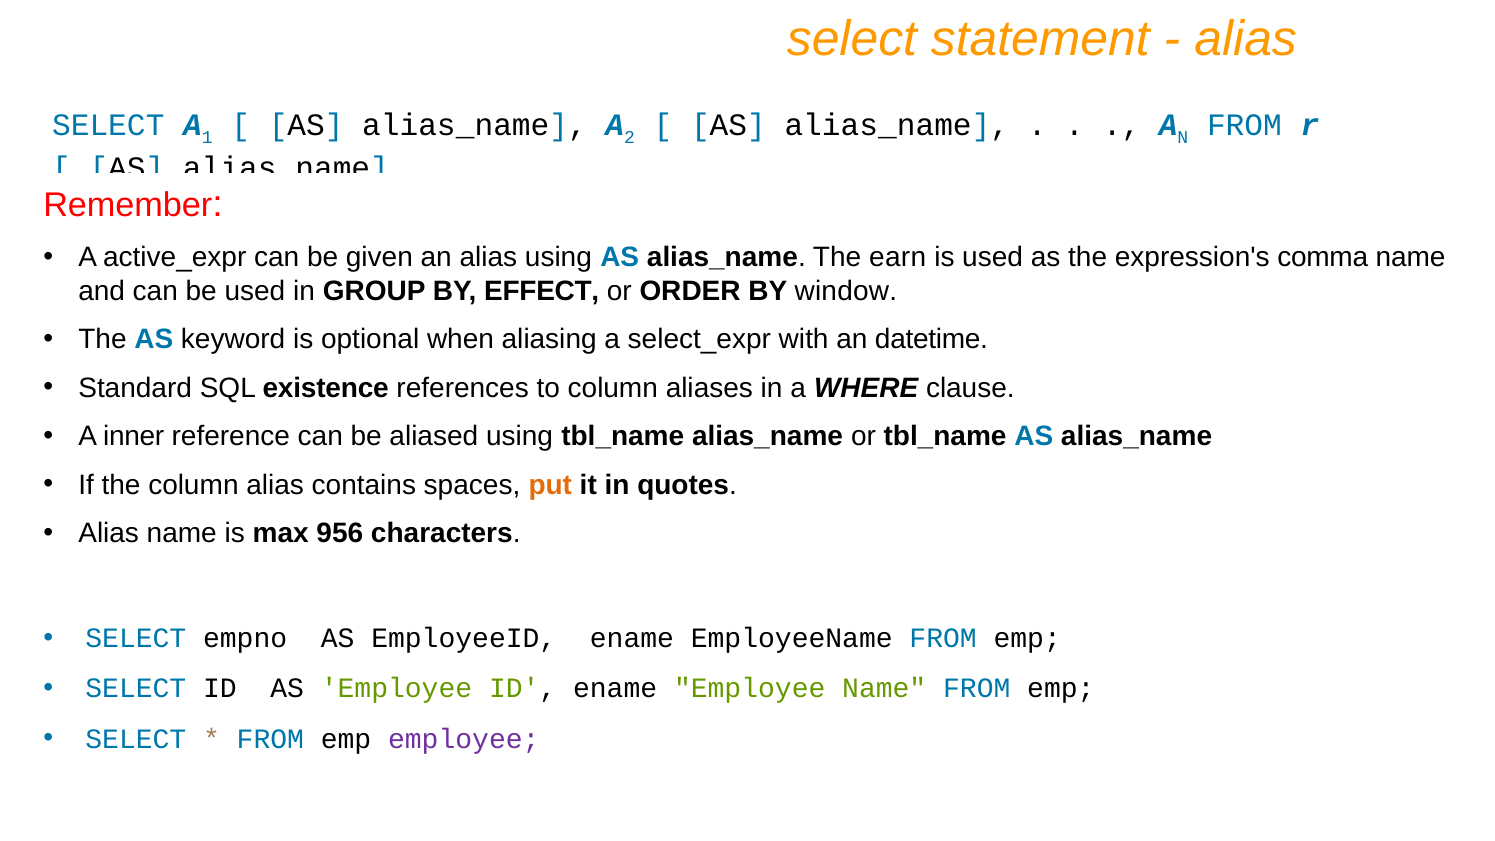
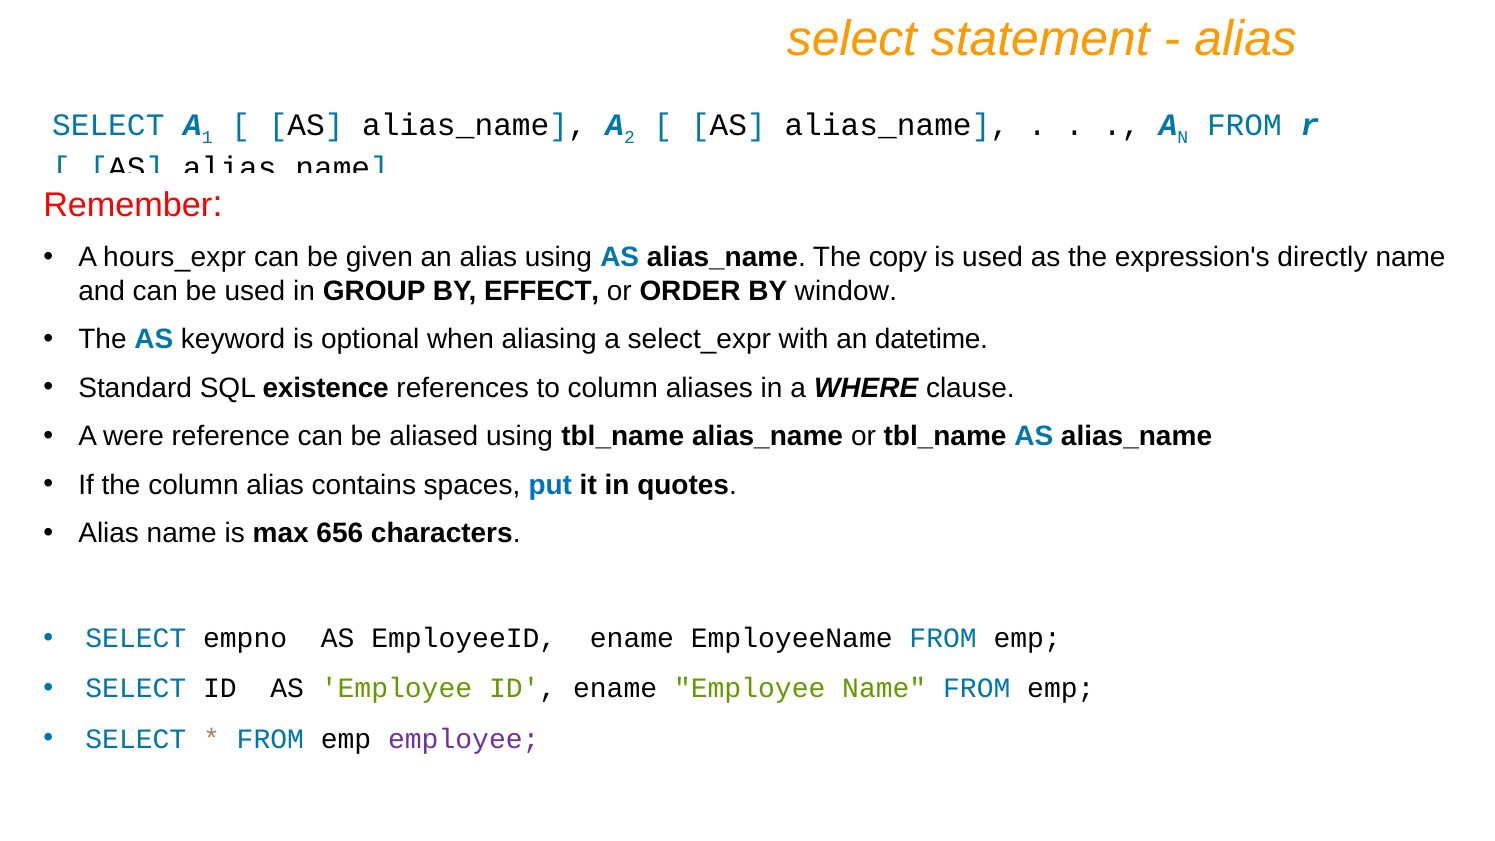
active_expr: active_expr -> hours_expr (175, 257)
earn: earn -> copy (898, 257)
comma: comma -> directly (1323, 257)
inner: inner -> were (134, 437)
put colour: orange -> blue (550, 485)
956: 956 -> 656 (340, 534)
